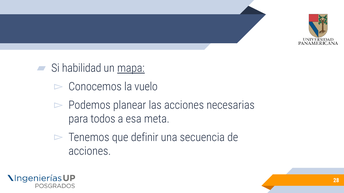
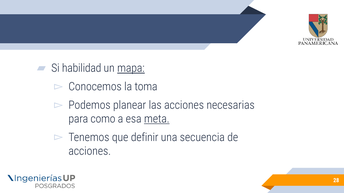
vuelo: vuelo -> toma (146, 87)
todos: todos -> como (103, 119)
meta underline: none -> present (157, 119)
